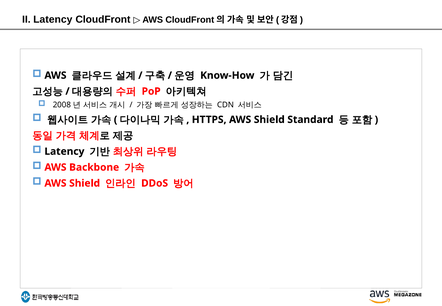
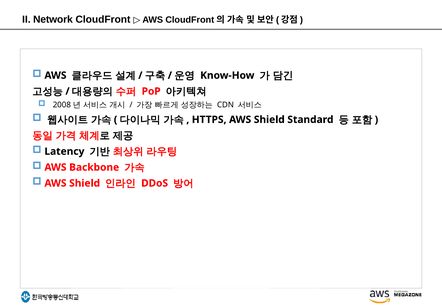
II Latency: Latency -> Network (53, 20)
